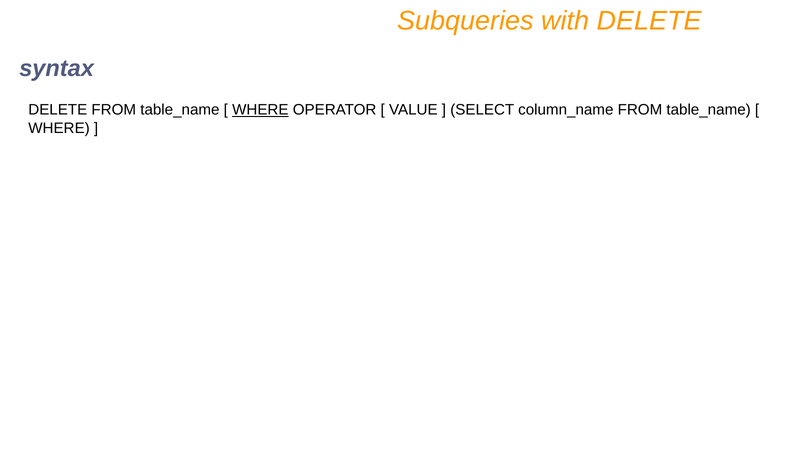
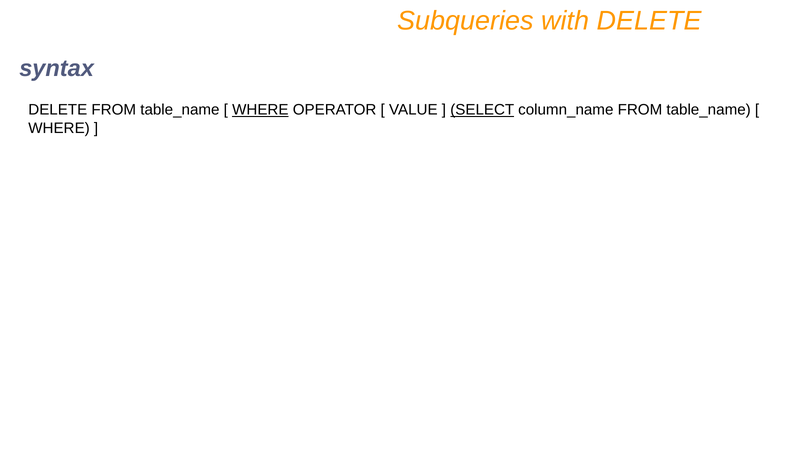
SELECT underline: none -> present (482, 110)
